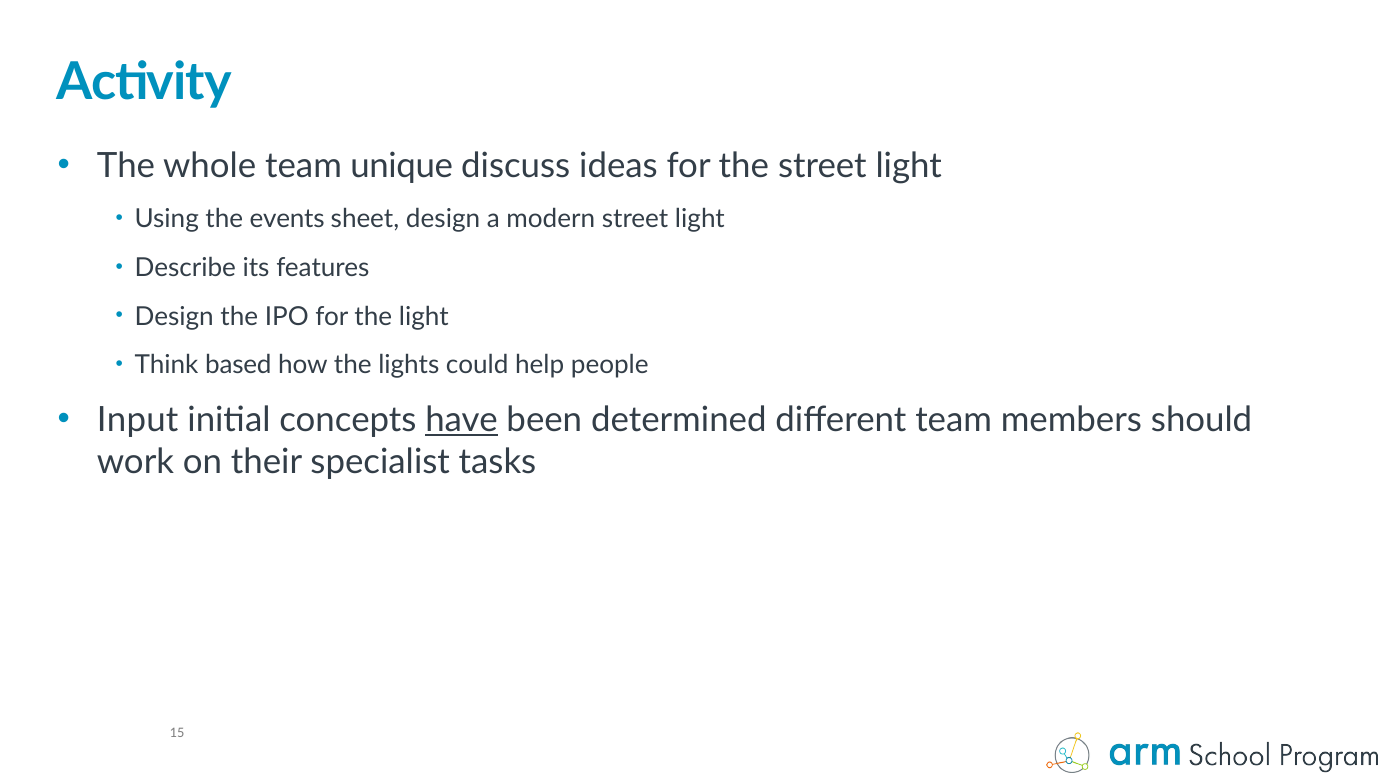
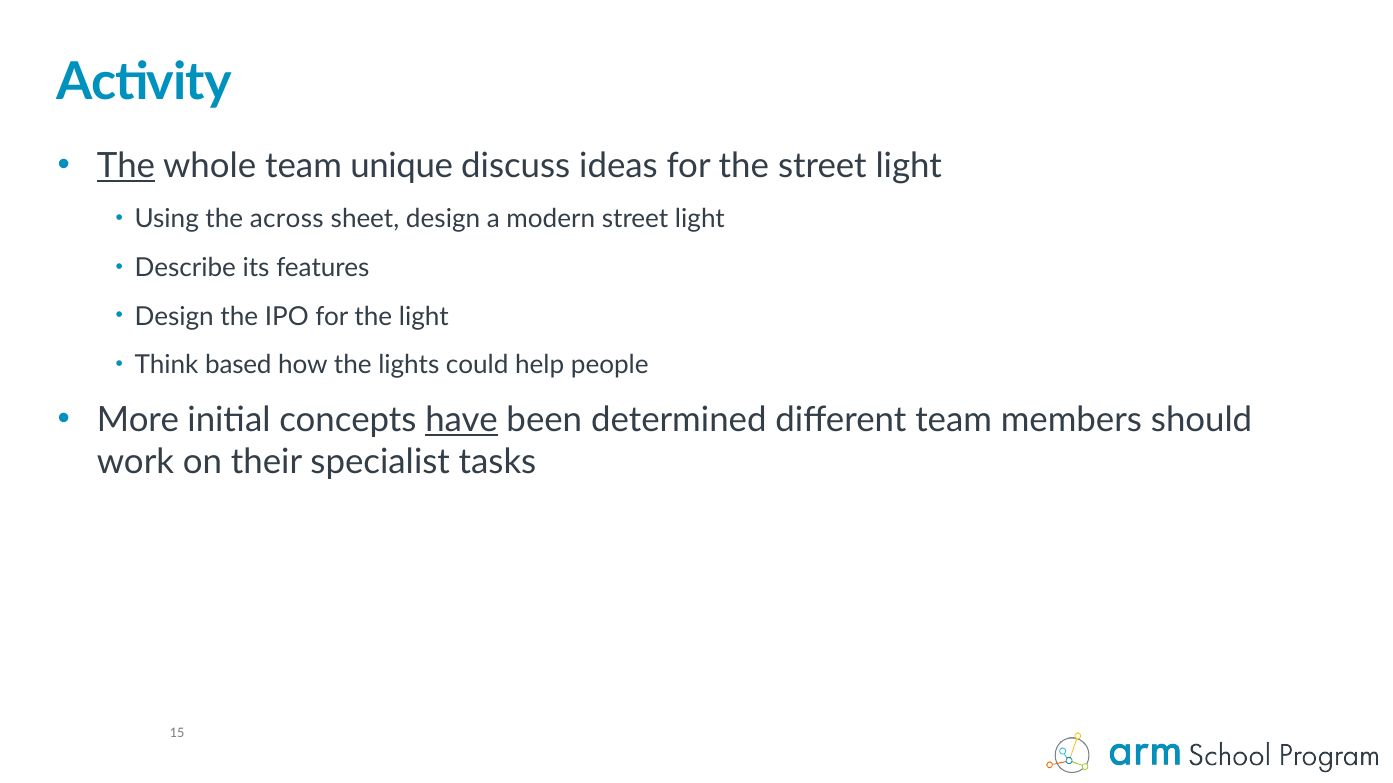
The underline: none -> present (126, 166)
events: events -> across (287, 219)
Input: Input -> More (138, 420)
